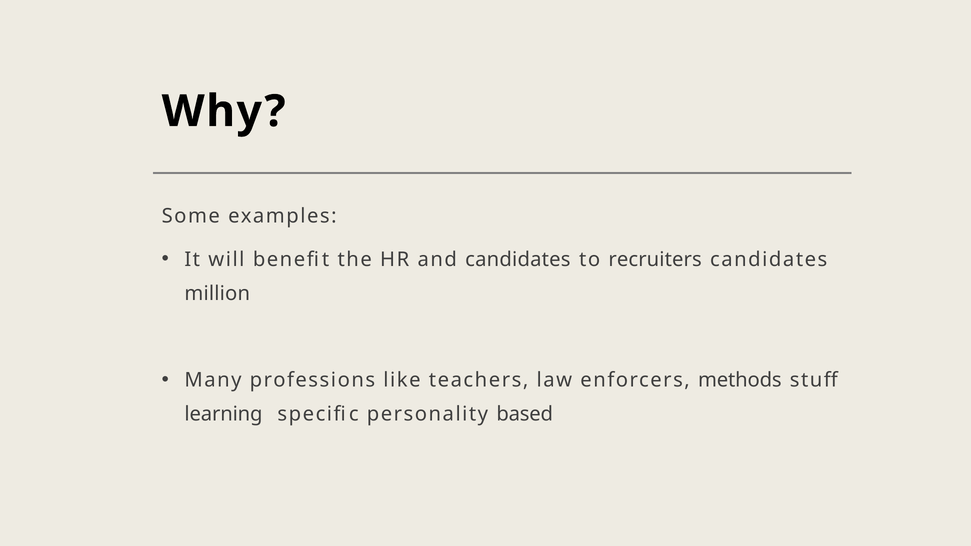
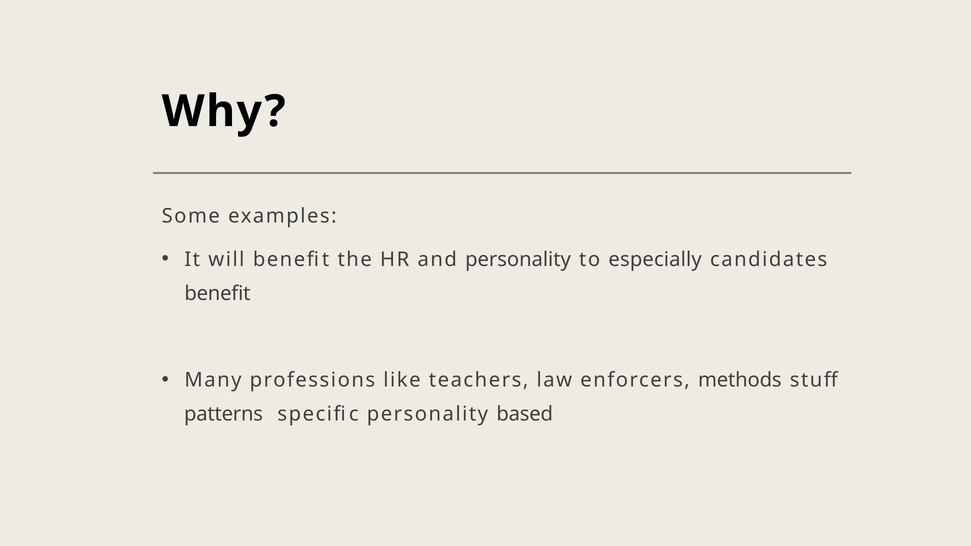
and candidates: candidates -> personality (518, 260)
recruiters: recruiters -> especially (655, 260)
million: million -> benefit (217, 294)
learning: learning -> patterns (224, 414)
